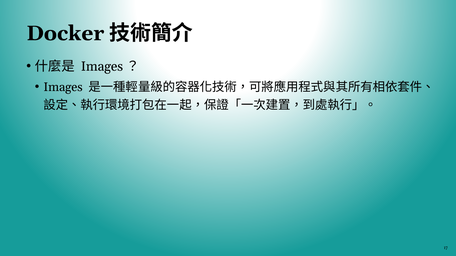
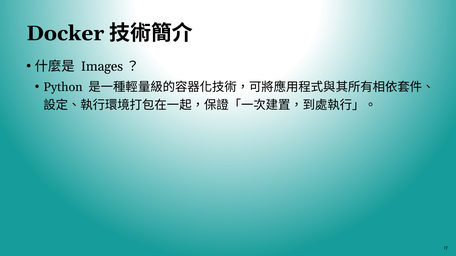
Images: Images -> Python (63, 87)
